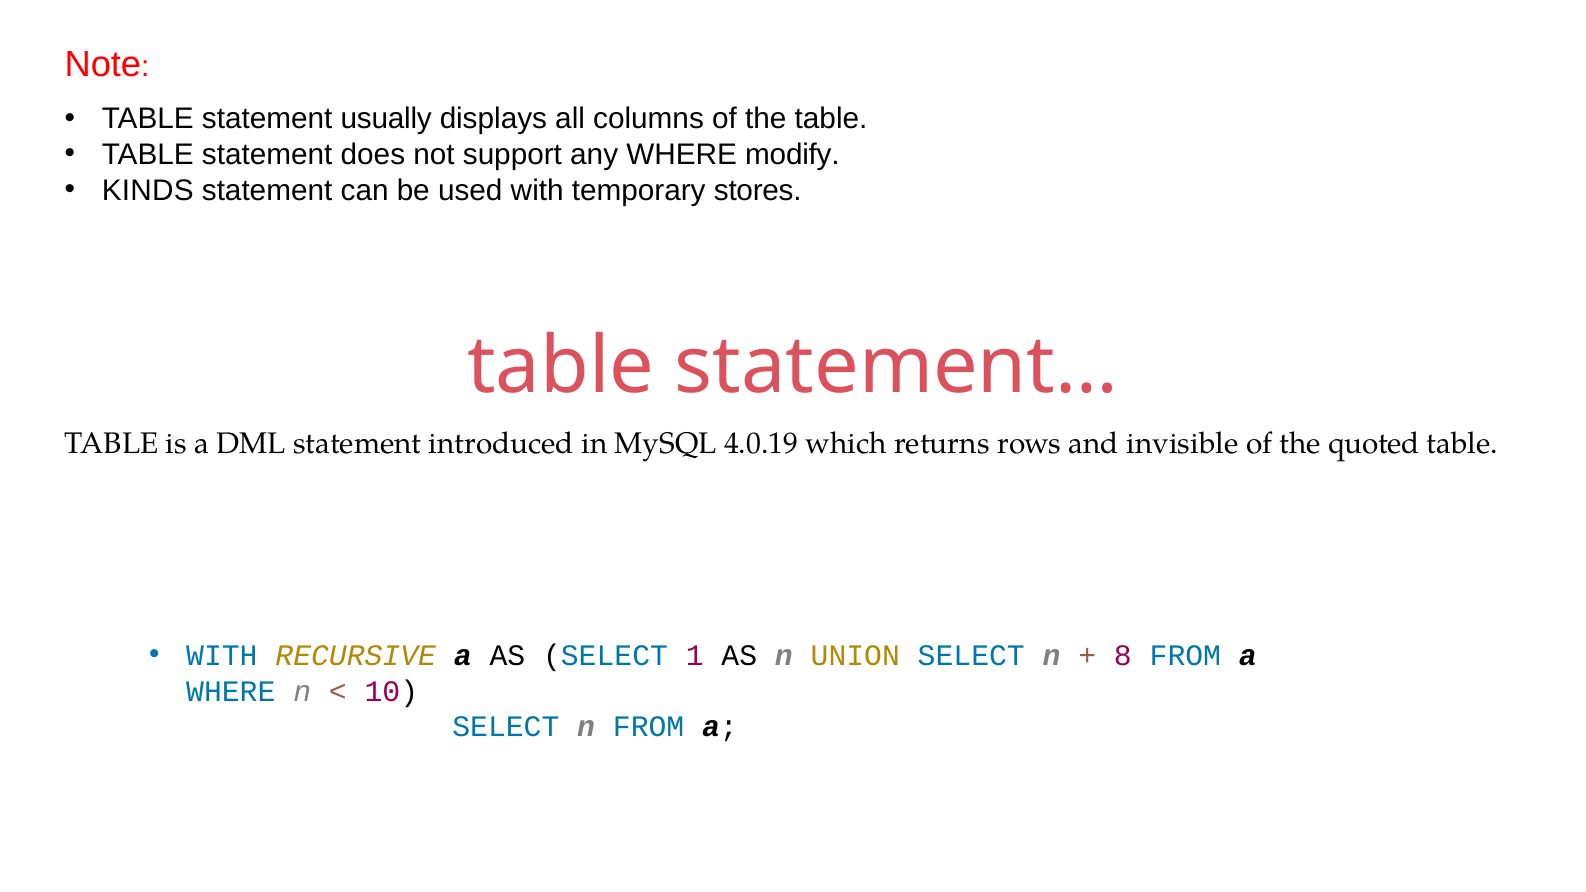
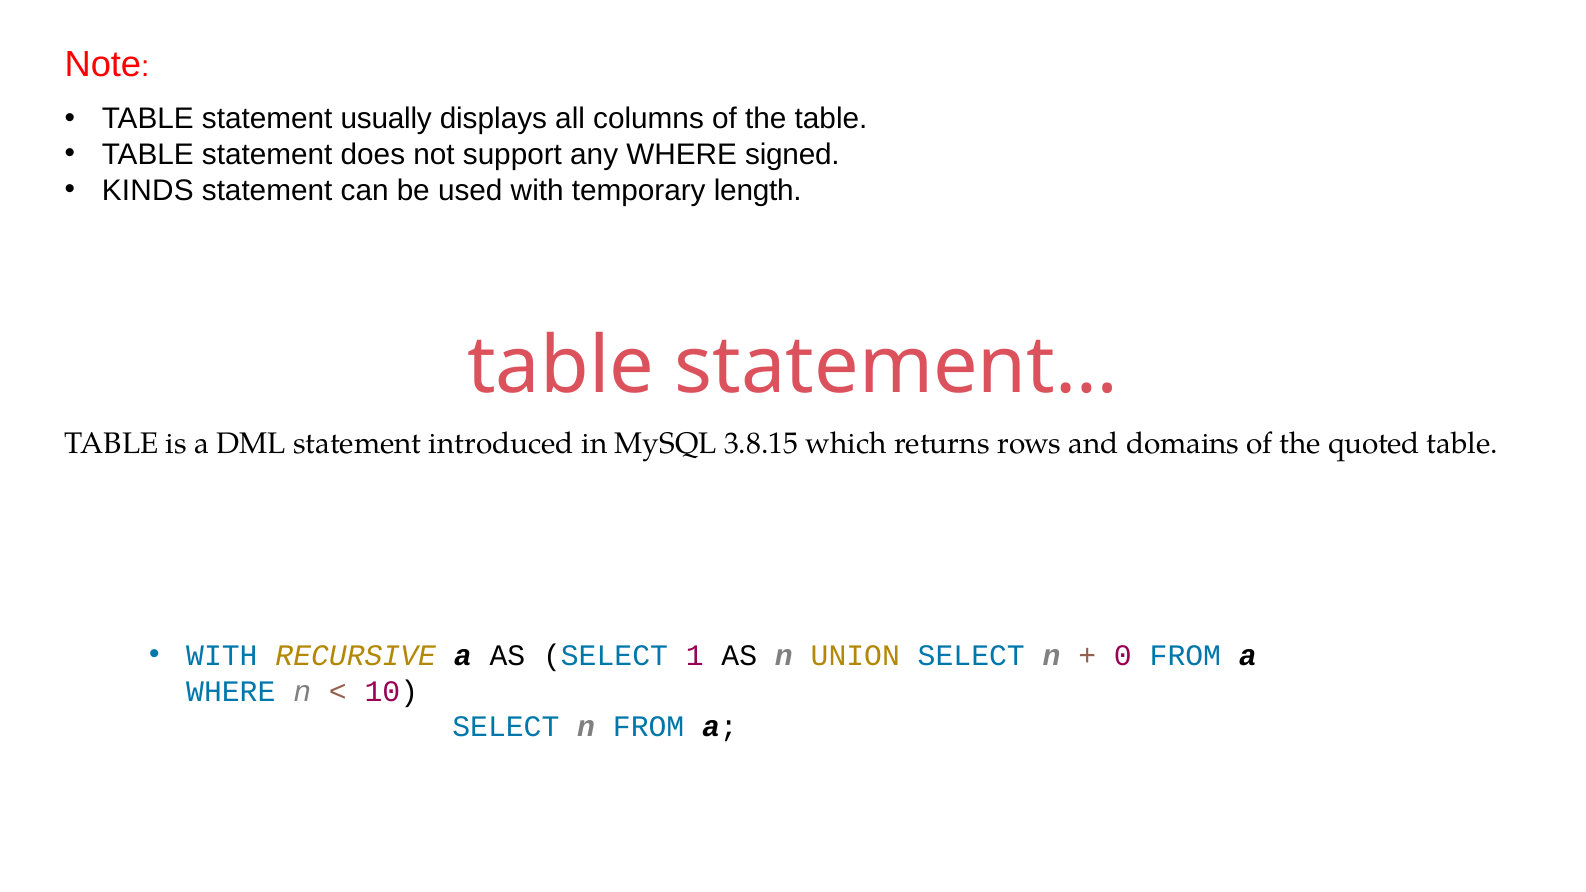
modify: modify -> signed (792, 155)
stores: stores -> length (758, 190)
4.0.19: 4.0.19 -> 3.8.15 (761, 444)
invisible: invisible -> domains (1183, 444)
8: 8 -> 0 (1123, 656)
